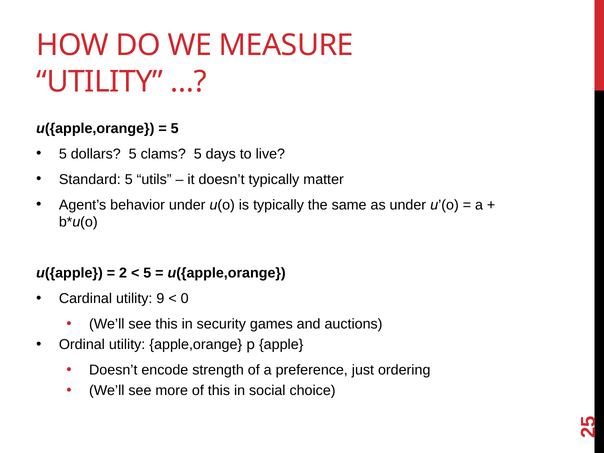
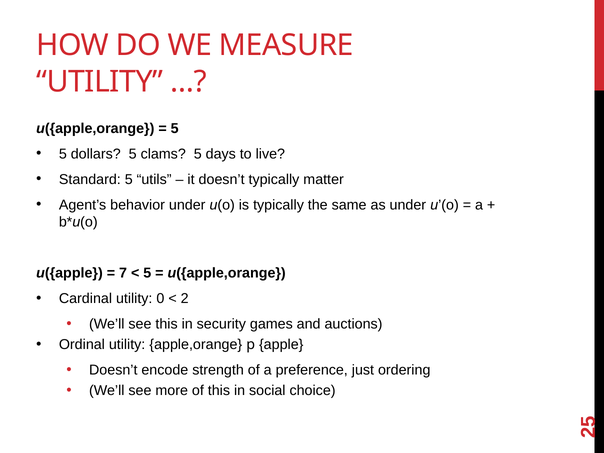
2: 2 -> 7 (123, 273)
9: 9 -> 0 (160, 299)
0: 0 -> 2 (185, 299)
